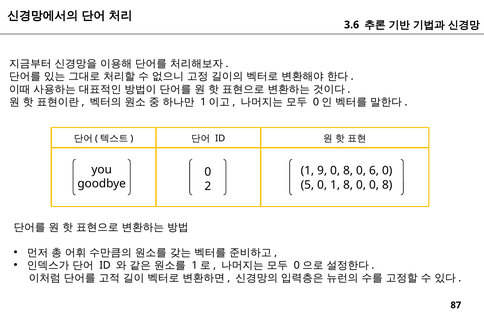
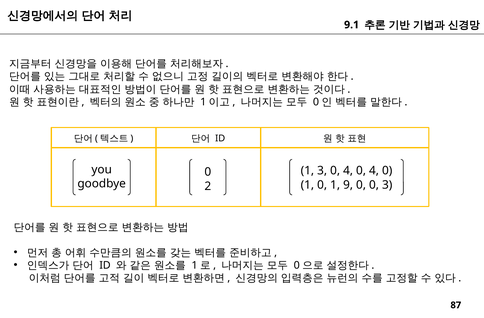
3.6: 3.6 -> 9.1 (352, 25)
1 9: 9 -> 3 (322, 171)
8: 8 -> 4 (348, 171)
6: 6 -> 4 (374, 171)
5: 5 -> 1 (307, 185)
1 8: 8 -> 9 (348, 185)
0 0 8: 8 -> 3 (387, 185)
